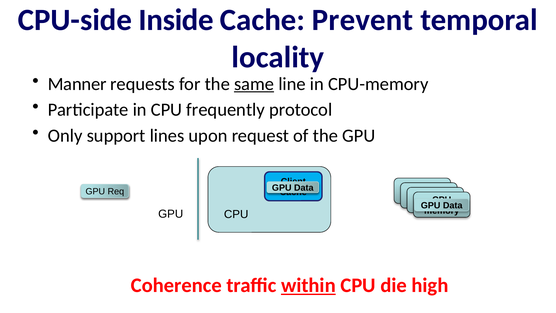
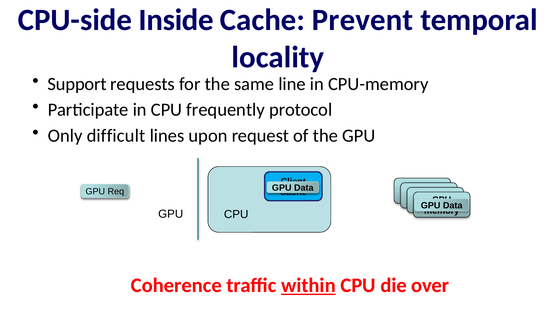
Manner: Manner -> Support (77, 84)
same underline: present -> none (254, 84)
support: support -> difficult (116, 136)
high: high -> over (430, 285)
